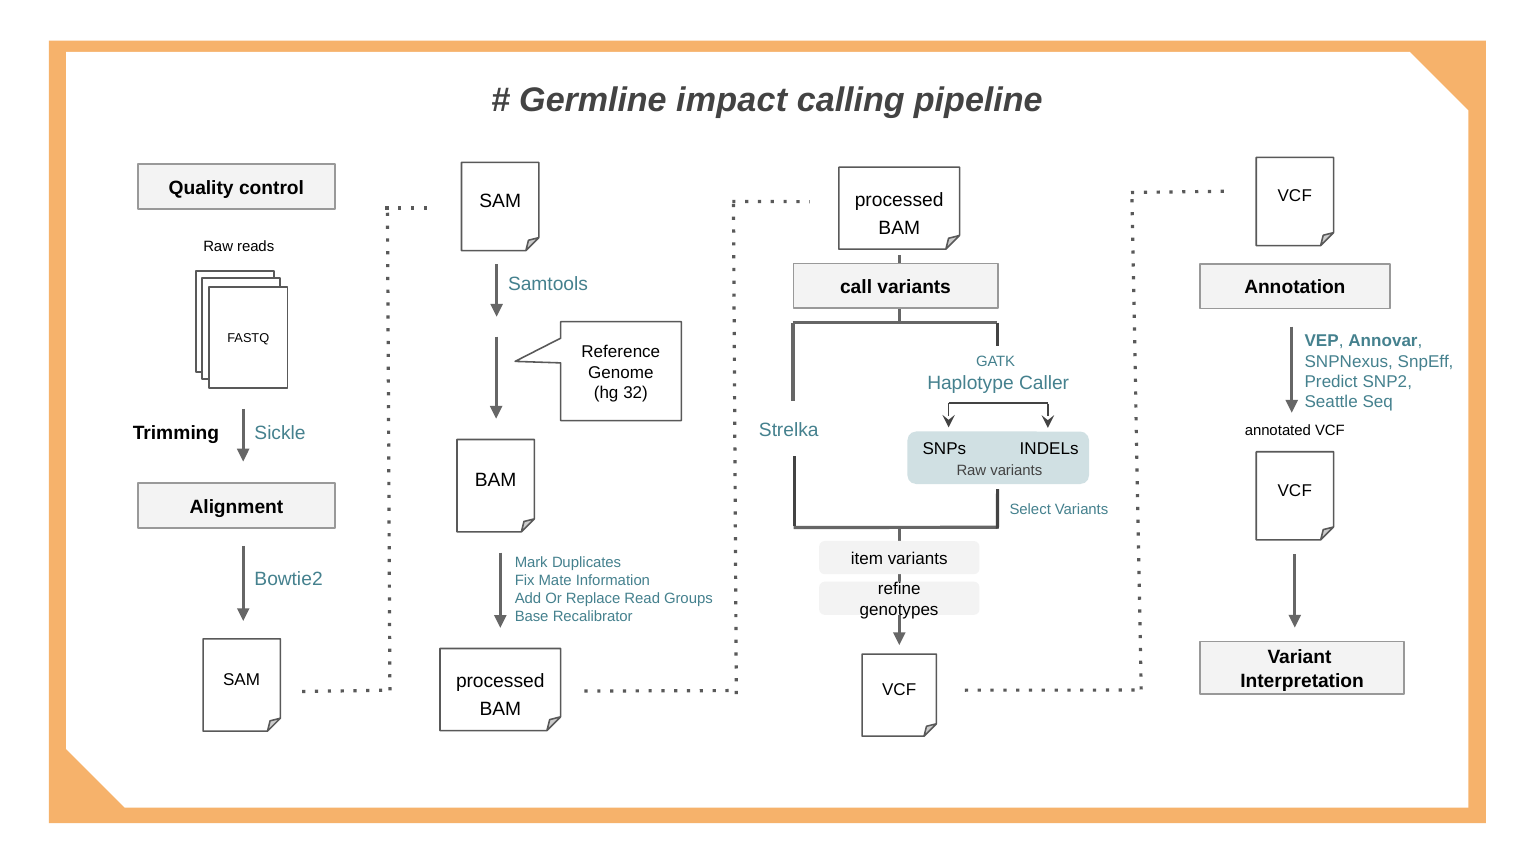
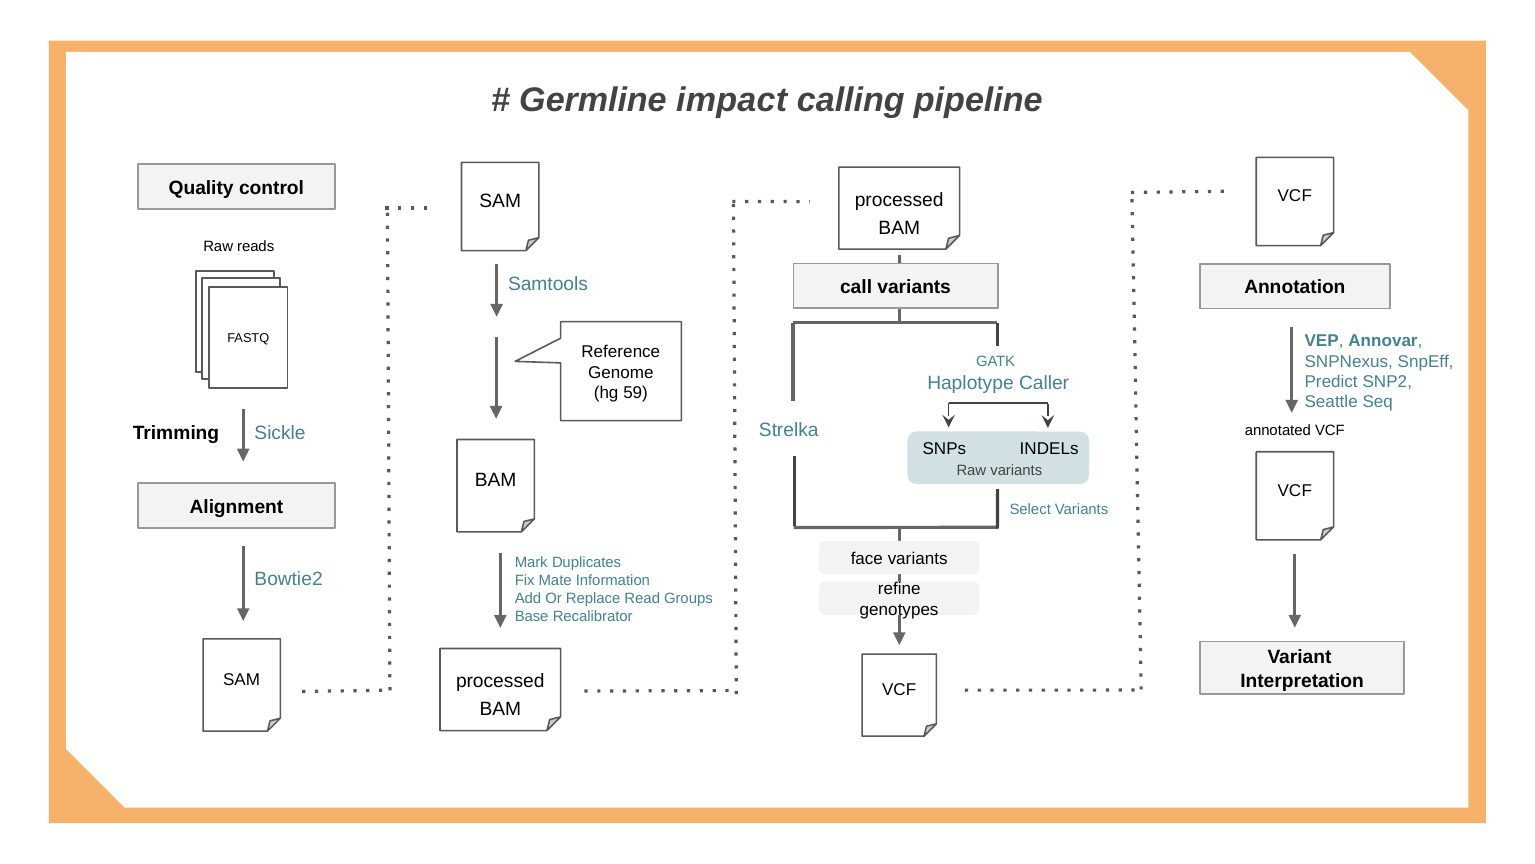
32: 32 -> 59 (636, 393)
item: item -> face (867, 558)
